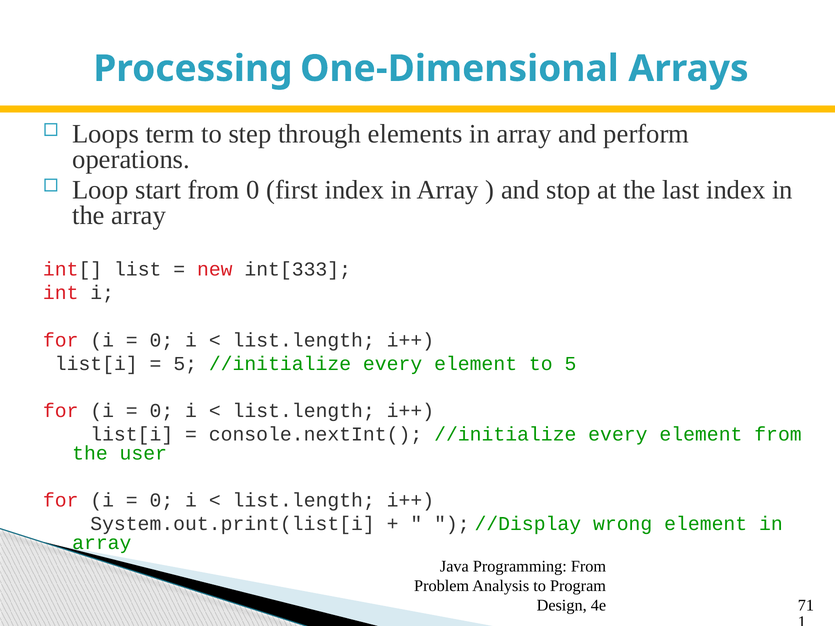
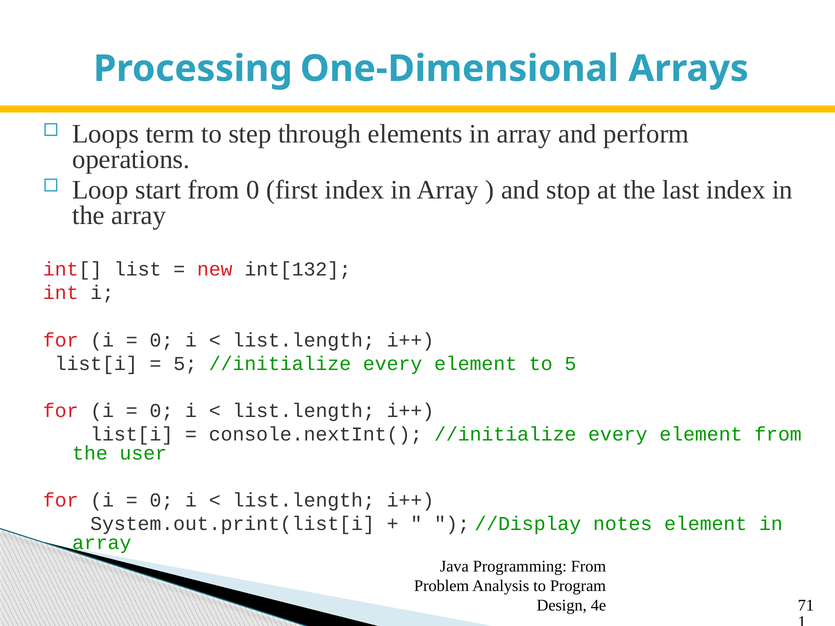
int[333: int[333 -> int[132 (298, 270)
wrong: wrong -> notes (623, 524)
